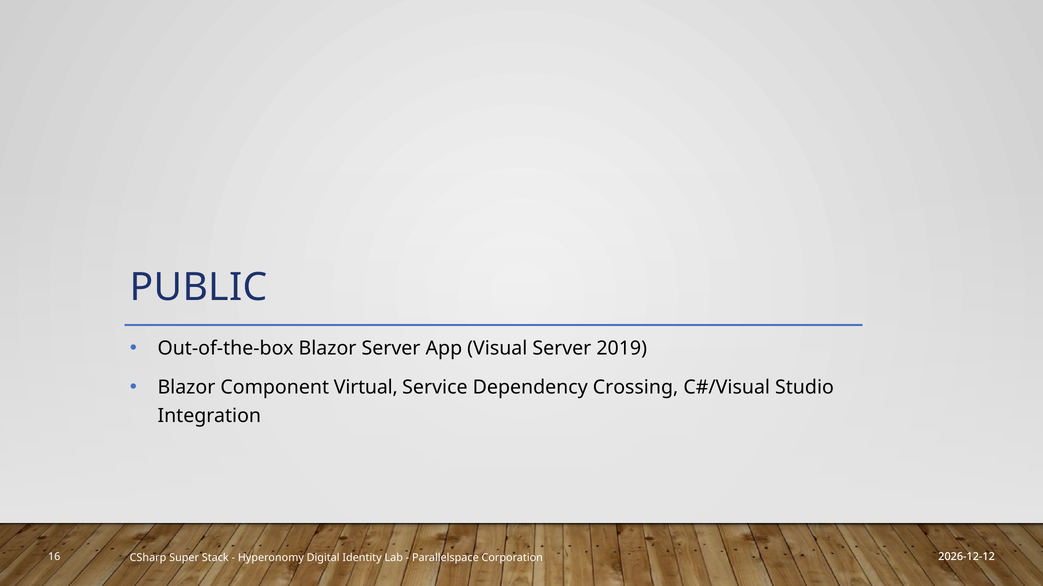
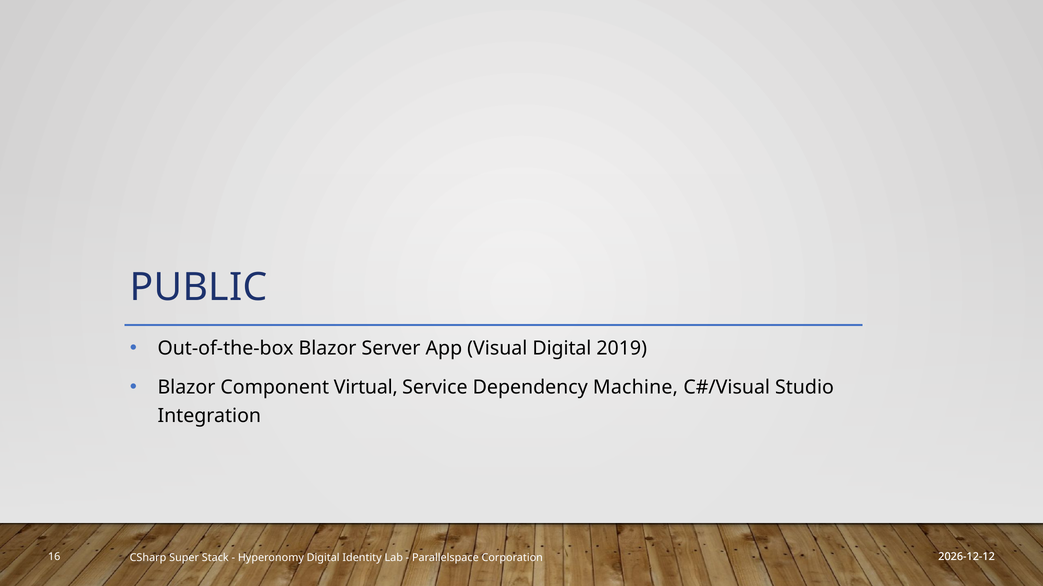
Visual Server: Server -> Digital (562, 349)
Crossing: Crossing -> Machine (635, 388)
